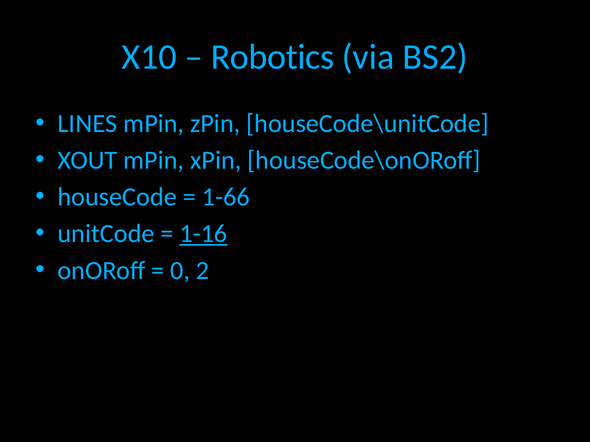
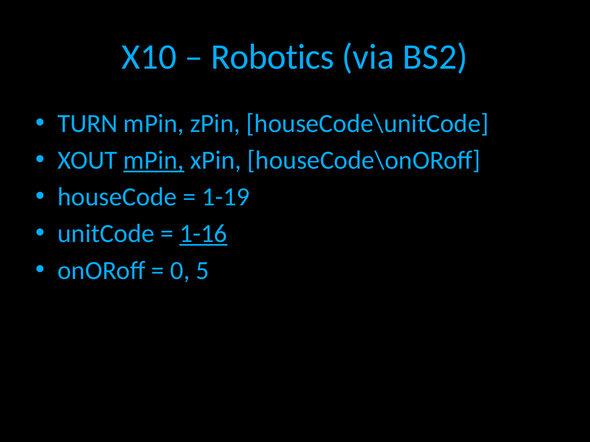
LINES: LINES -> TURN (88, 124)
mPin underline: none -> present (154, 160)
1-66: 1-66 -> 1-19 (226, 197)
2: 2 -> 5 (203, 271)
